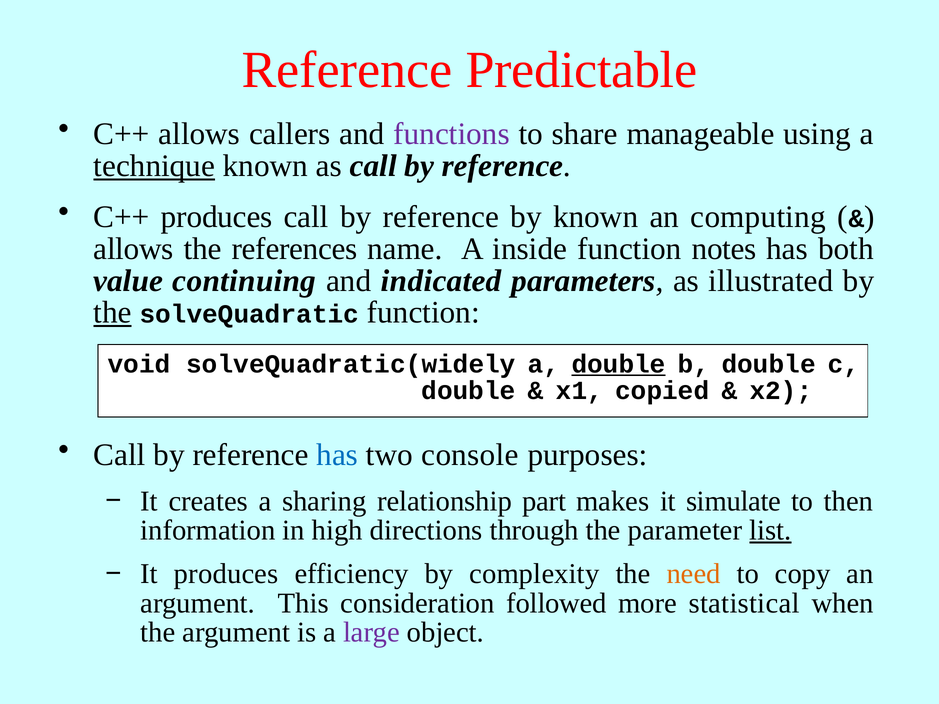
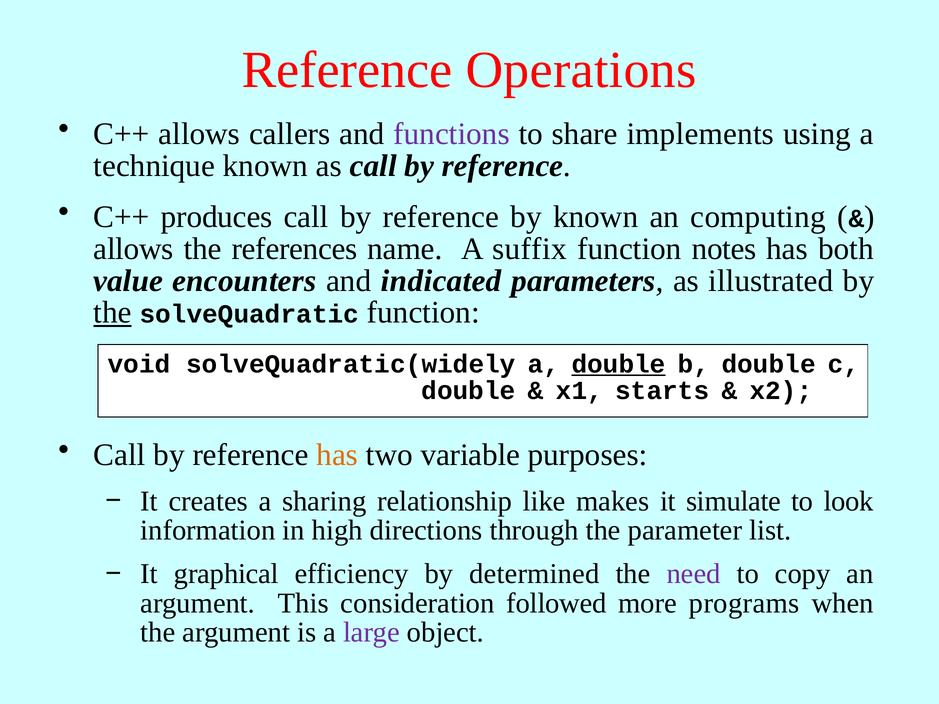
Predictable: Predictable -> Operations (581, 70)
manageable: manageable -> implements (700, 134)
technique underline: present -> none (154, 166)
inside: inside -> suffix (530, 249)
continuing: continuing -> encounters (244, 281)
copied: copied -> starts (662, 391)
has colour: blue -> orange (337, 455)
console: console -> variable (470, 455)
part: part -> like (544, 501)
then: then -> look (849, 501)
list underline: present -> none (770, 530)
It produces: produces -> graphical (226, 574)
complexity: complexity -> determined (534, 574)
need colour: orange -> purple (694, 574)
statistical: statistical -> programs (744, 603)
